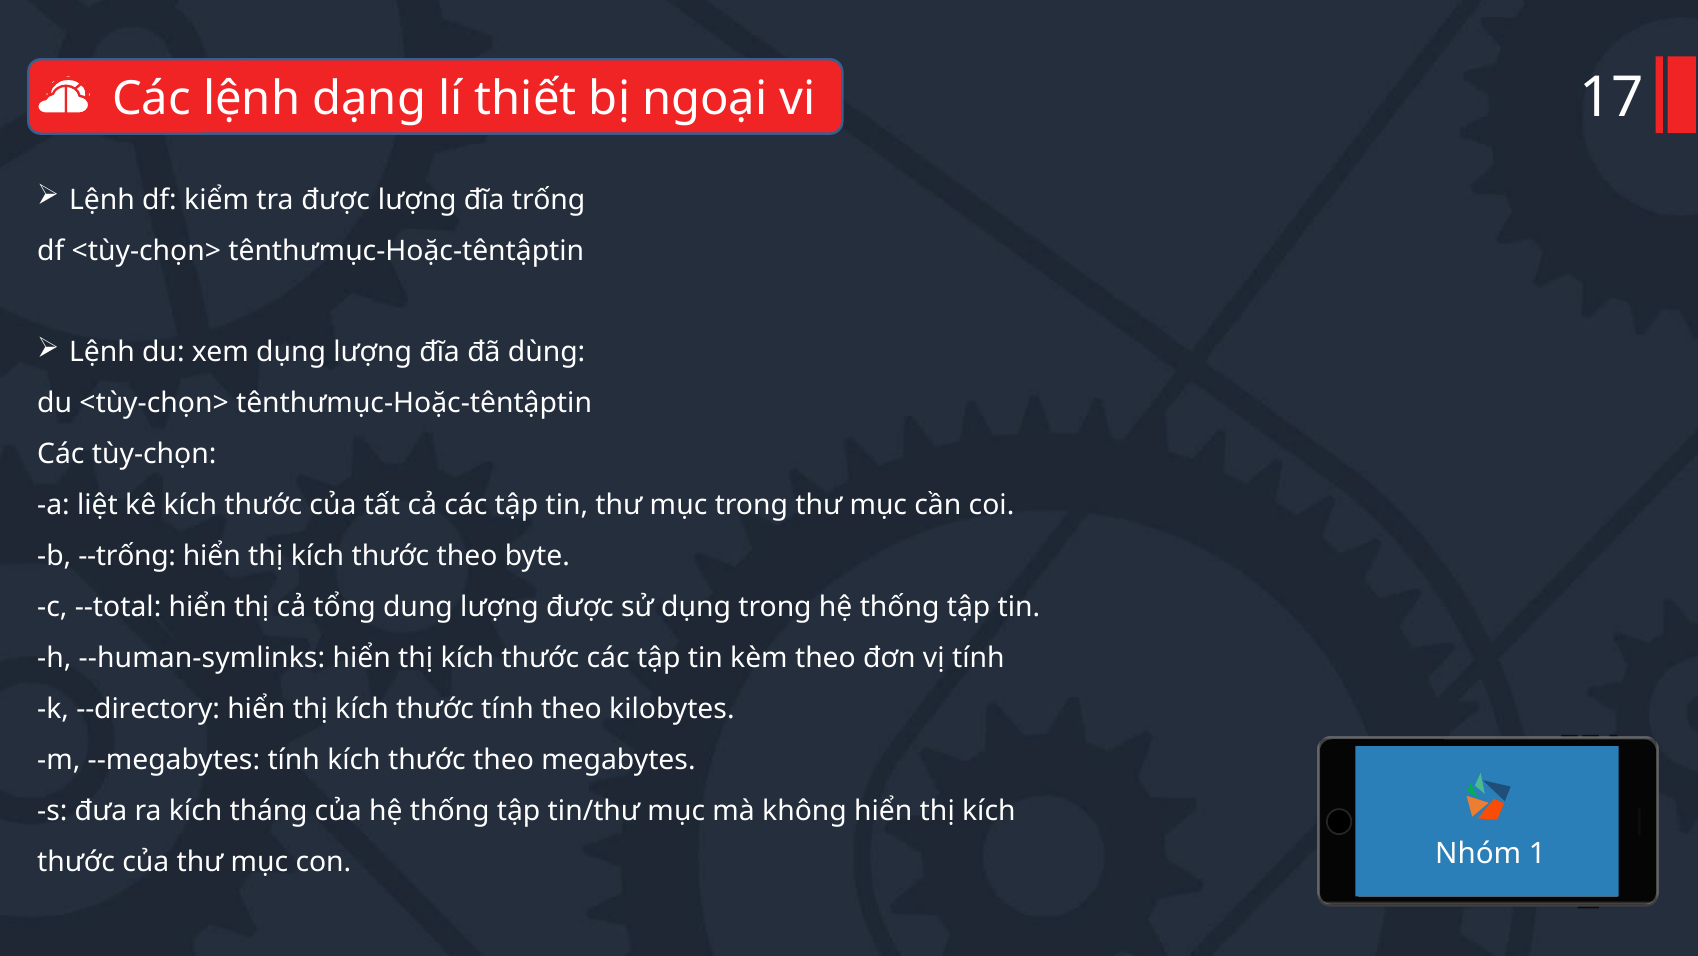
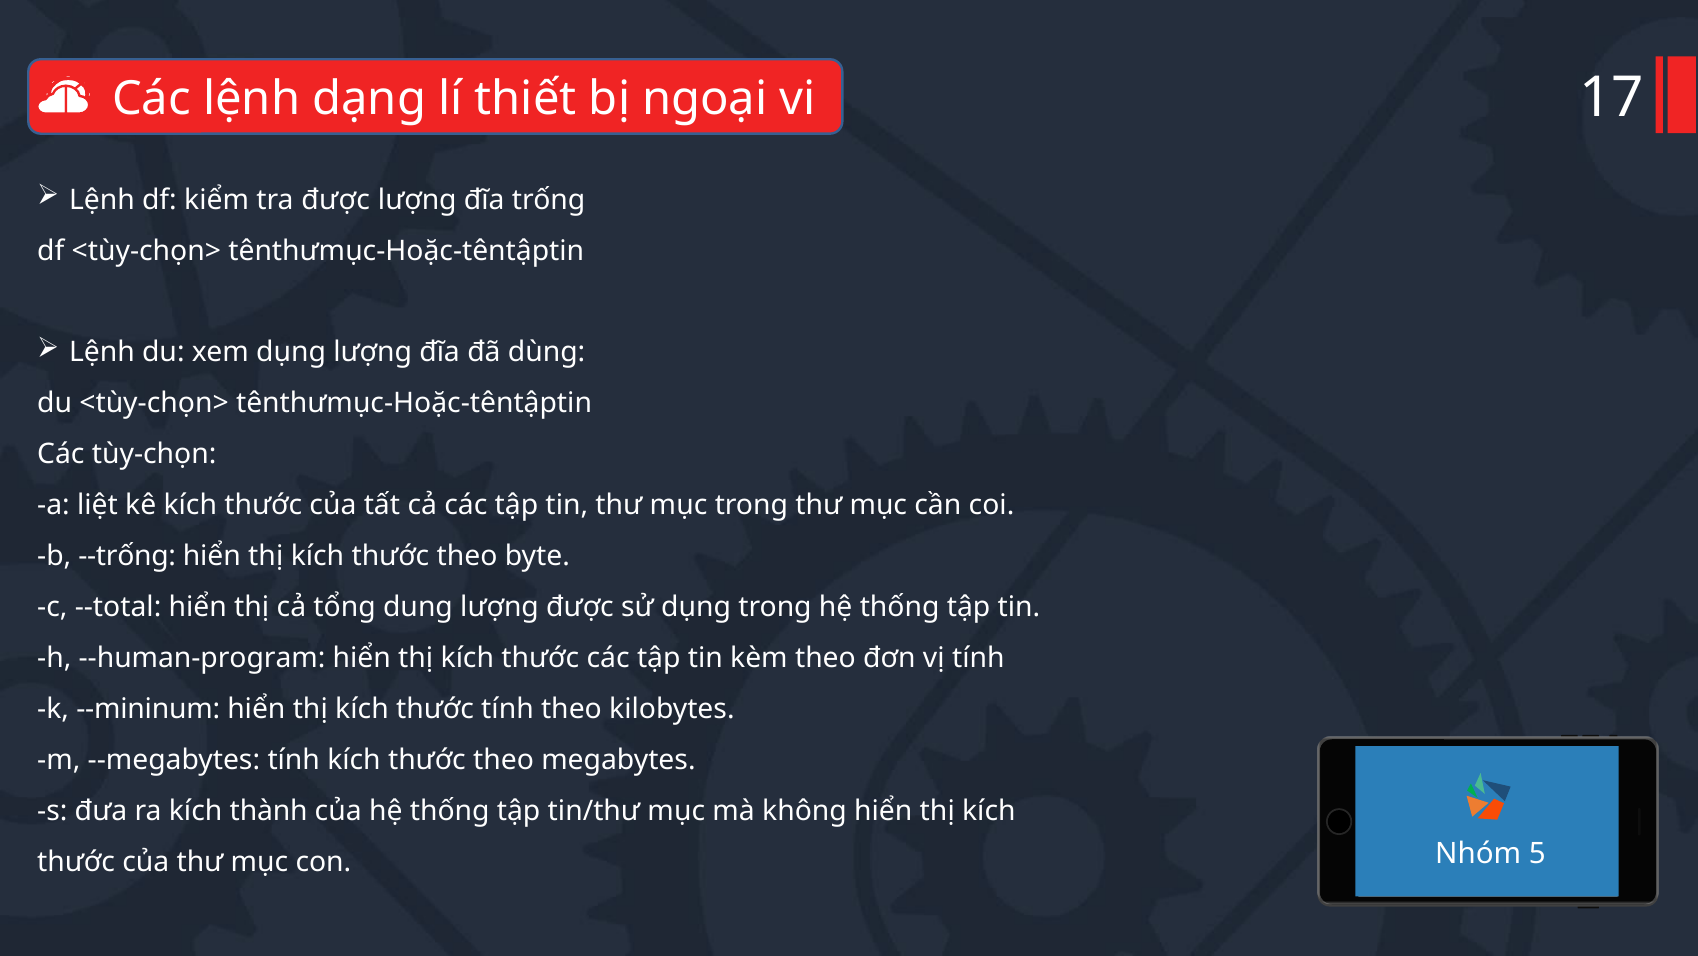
--human-symlinks: --human-symlinks -> --human-program (202, 658)
--directory: --directory -> --mininum (148, 709)
tháng: tháng -> thành (269, 811)
1: 1 -> 5 (1537, 854)
